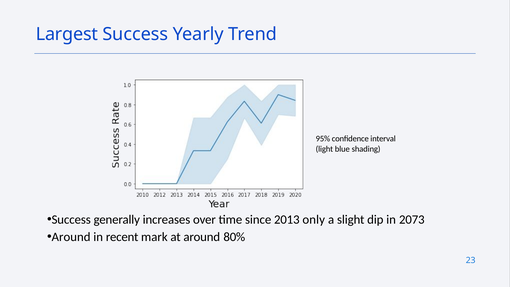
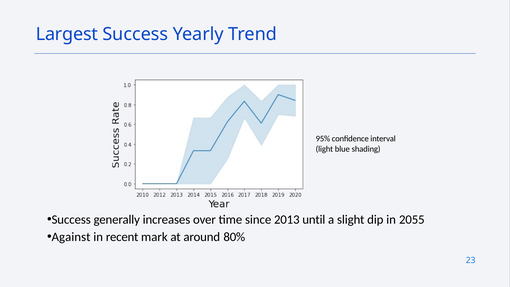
only: only -> until (314, 220)
2073: 2073 -> 2055 (412, 220)
Around: Around -> Against (71, 237)
